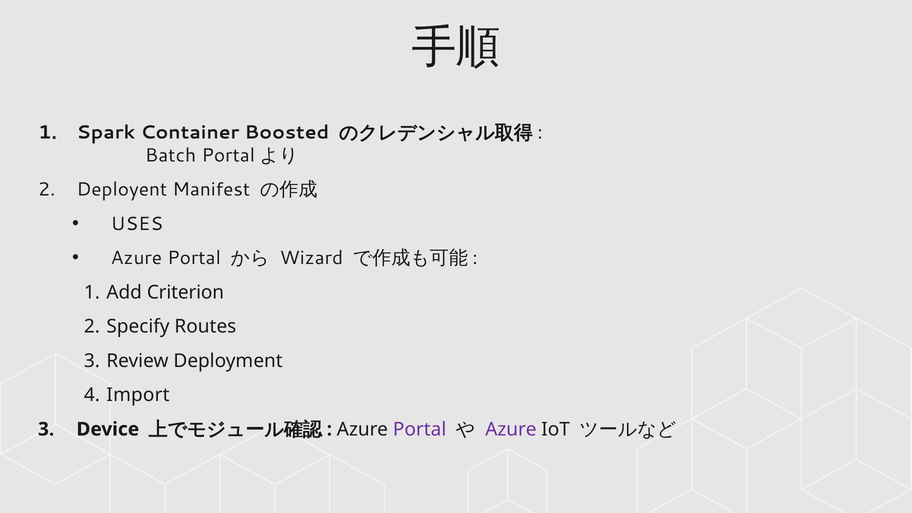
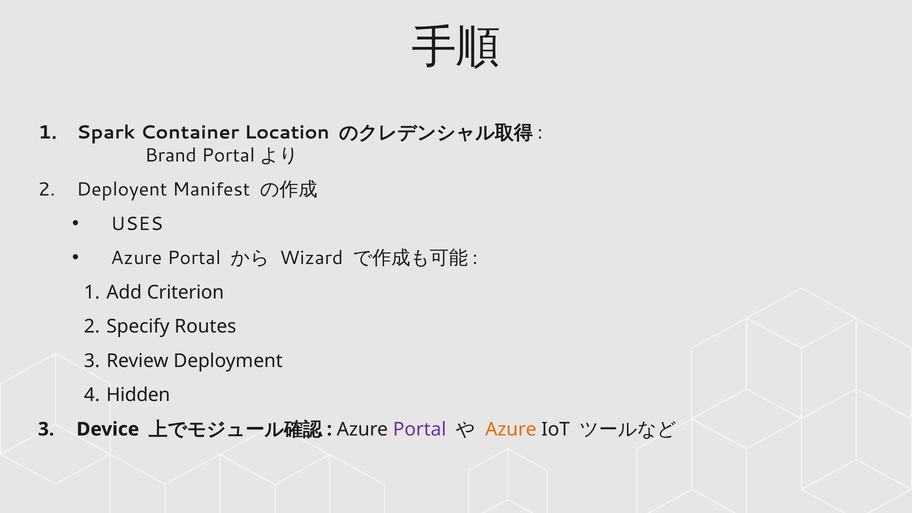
Boosted: Boosted -> Location (287, 133)
Batch: Batch -> Brand (171, 155)
Import: Import -> Hidden (138, 395)
Azure colour: purple -> orange (511, 429)
